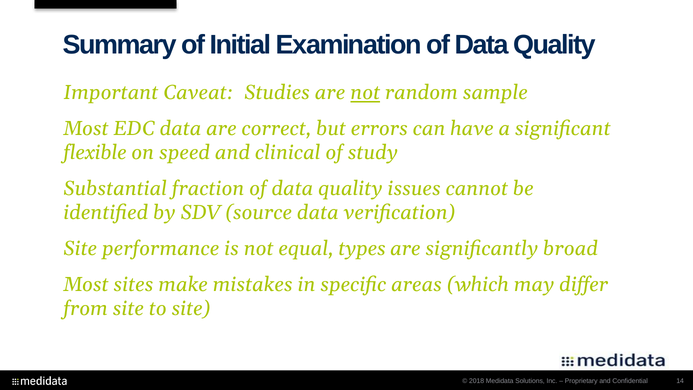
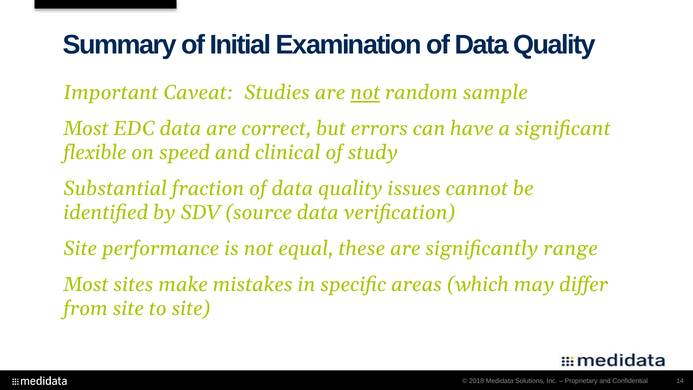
types: types -> these (362, 249)
broad: broad -> range (571, 249)
